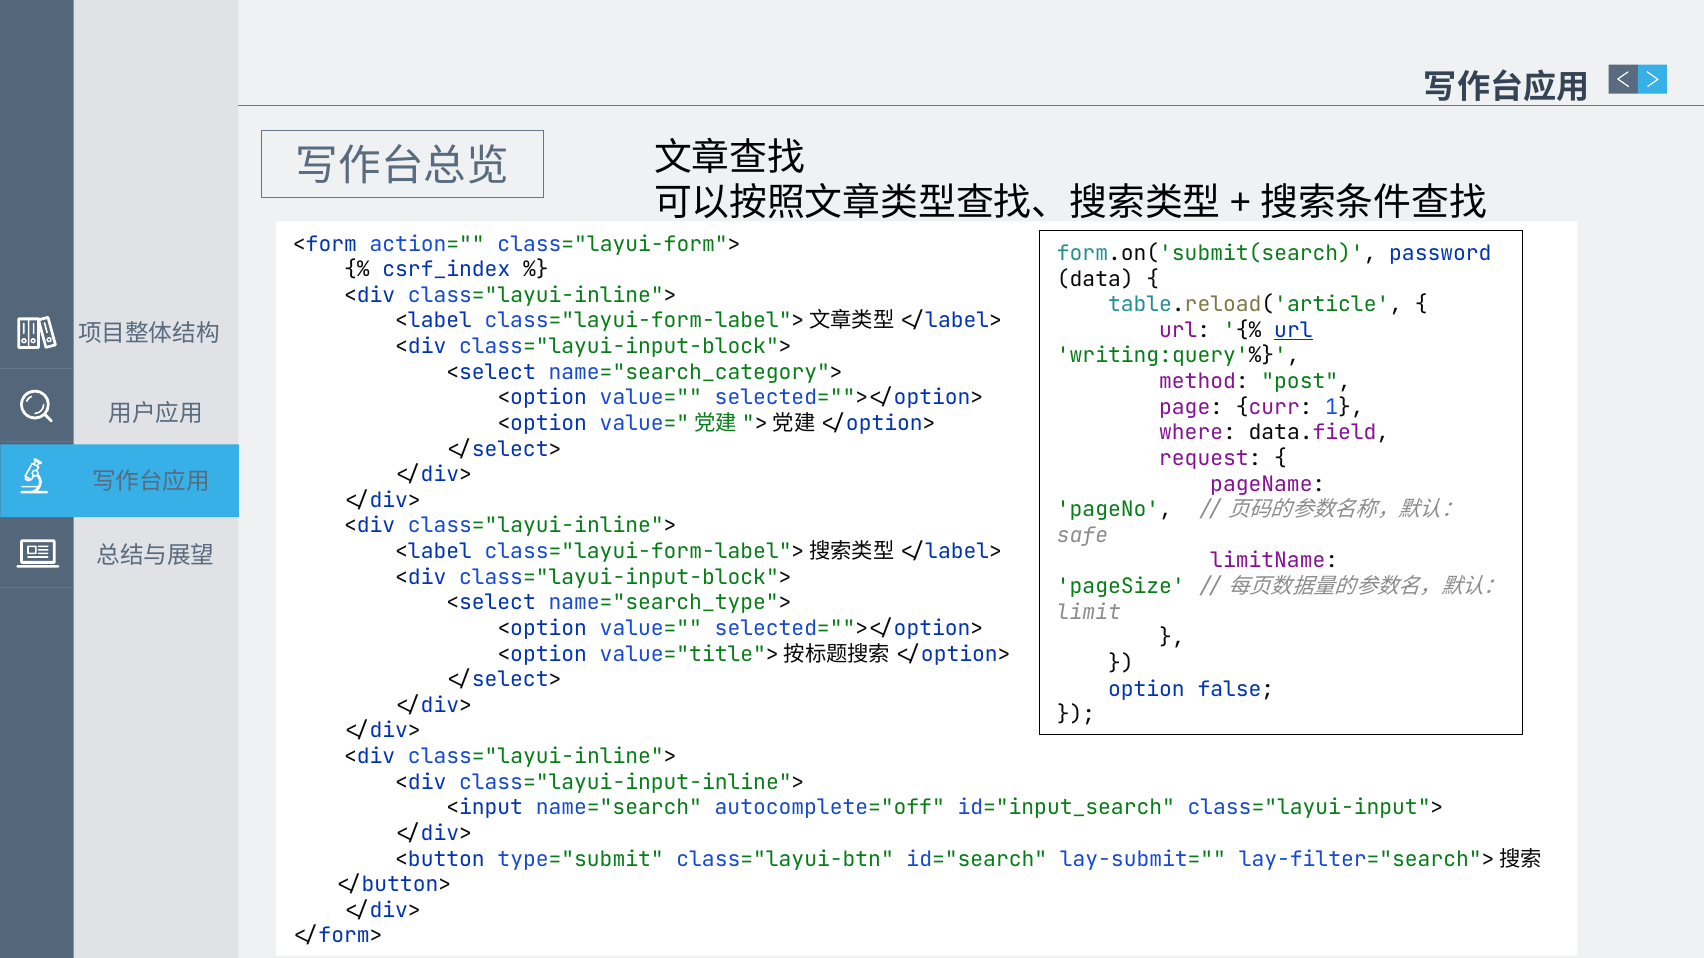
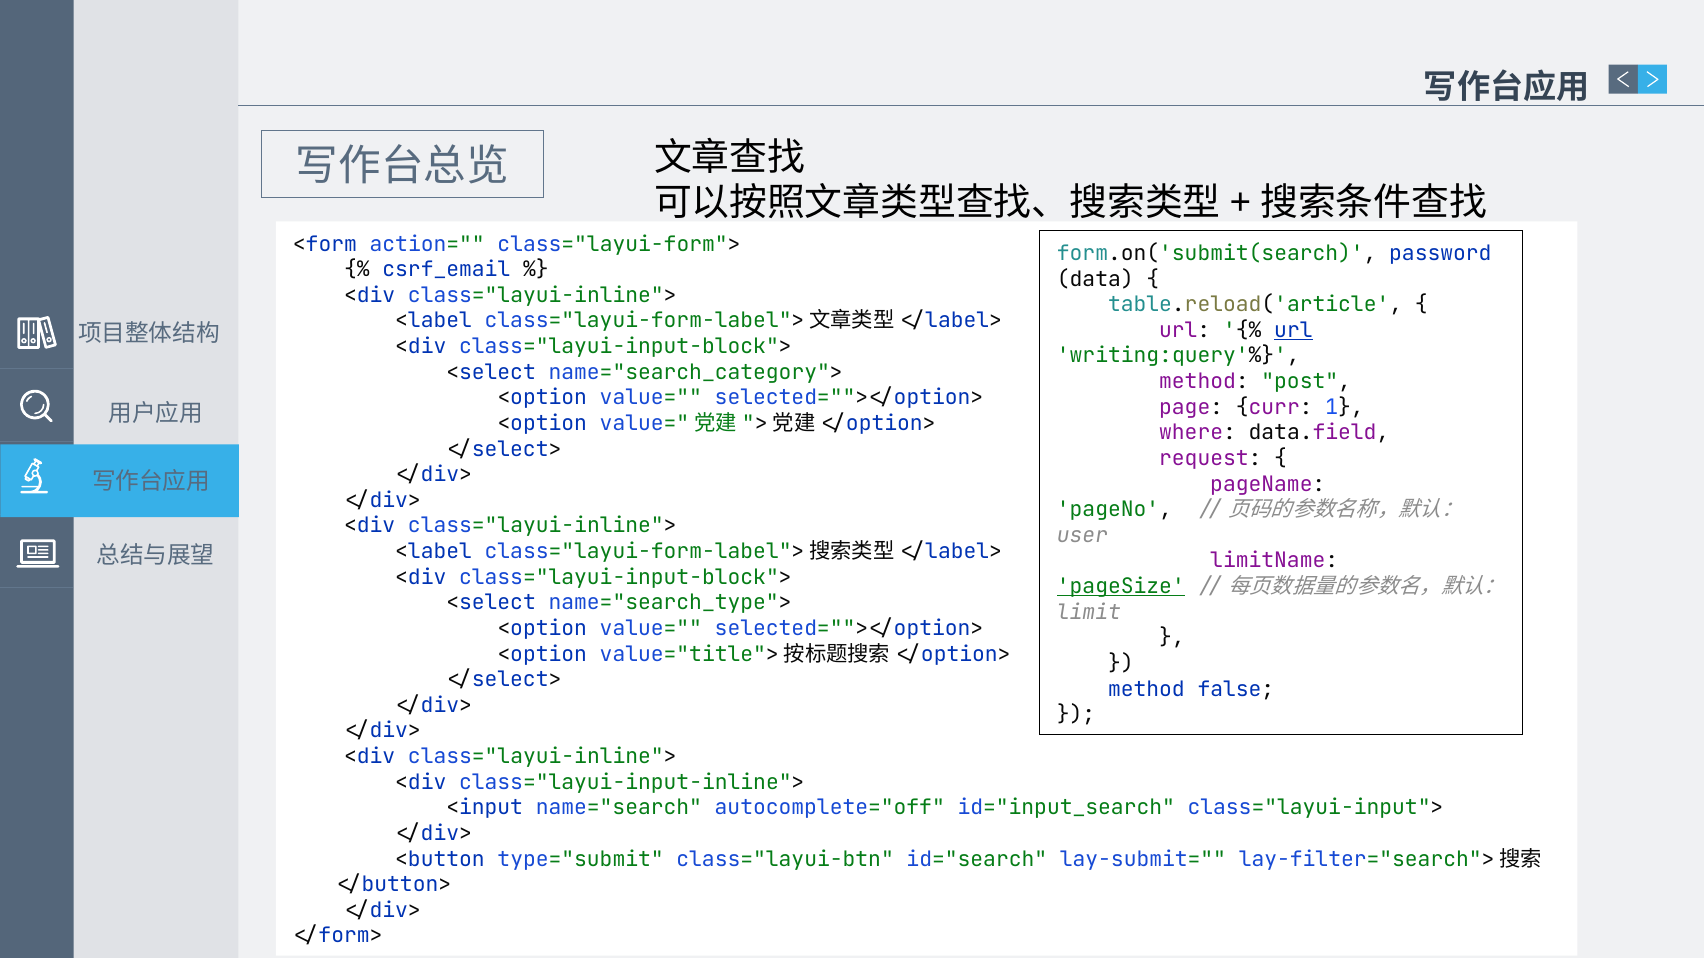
csrf_index: csrf_index -> csrf_email (446, 270)
safe: safe -> user (1082, 535)
pageSize underline: none -> present (1121, 587)
option: option -> method (1146, 689)
